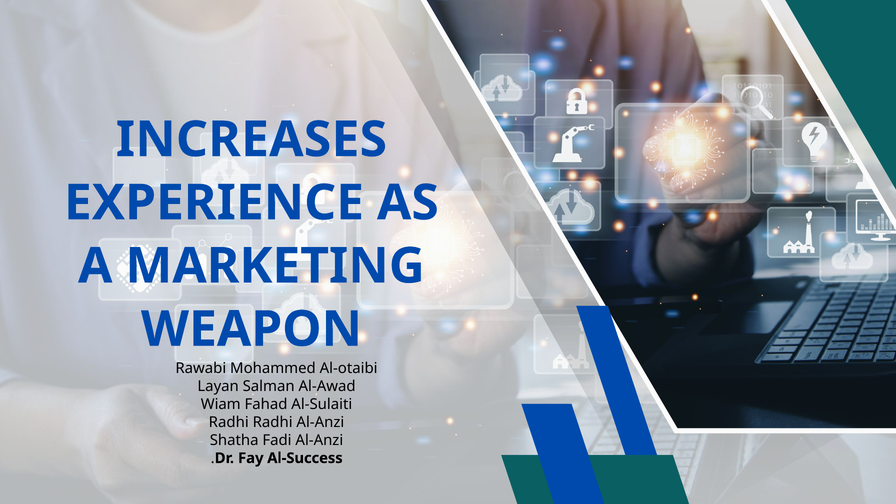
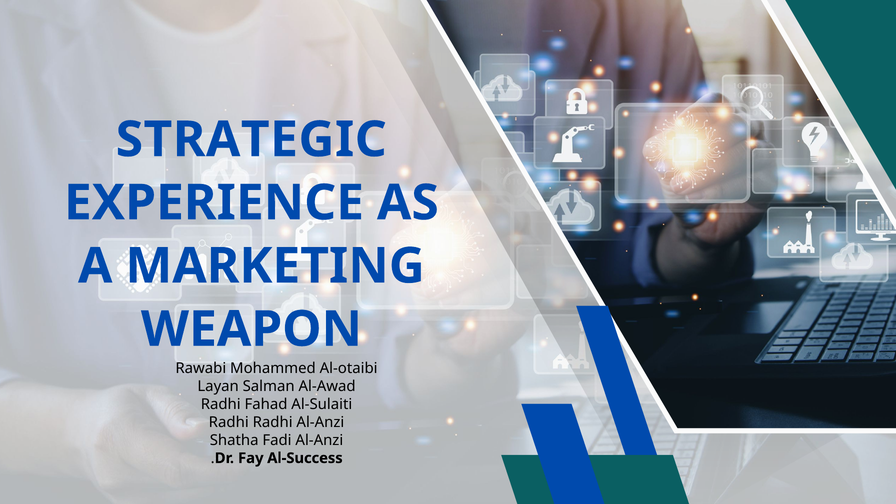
INCREASES: INCREASES -> STRATEGIC (251, 140)
Wiam: Wiam -> Radhi (221, 404)
